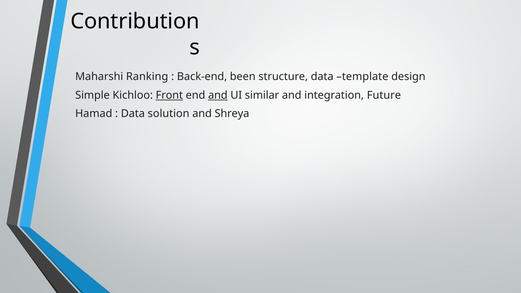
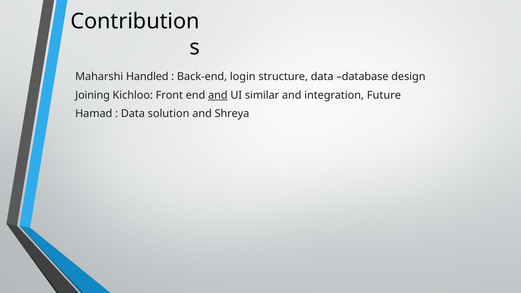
Ranking: Ranking -> Handled (147, 77)
been: been -> login (243, 77)
template: template -> database (362, 77)
Simple: Simple -> Joining (93, 95)
Front underline: present -> none (169, 95)
